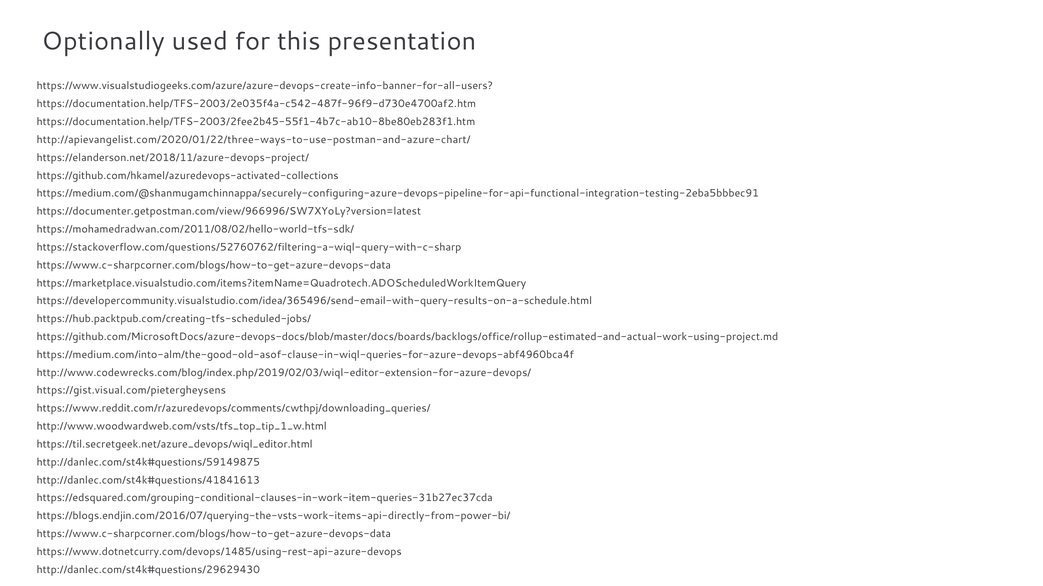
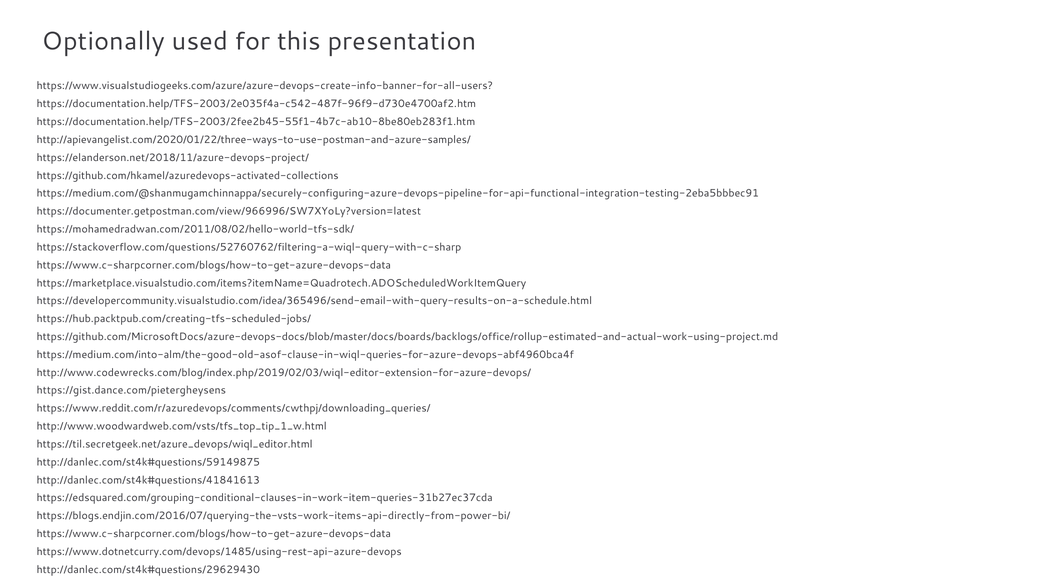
http://apievangelist.com/2020/01/22/three-ways-to-use-postman-and-azure-chart/: http://apievangelist.com/2020/01/22/three-ways-to-use-postman-and-azure-chart/ -> http://apievangelist.com/2020/01/22/three-ways-to-use-postman-and-azure-samples/ (254, 140)
https://gist.visual.com/pietergheysens: https://gist.visual.com/pietergheysens -> https://gist.dance.com/pietergheysens (131, 391)
